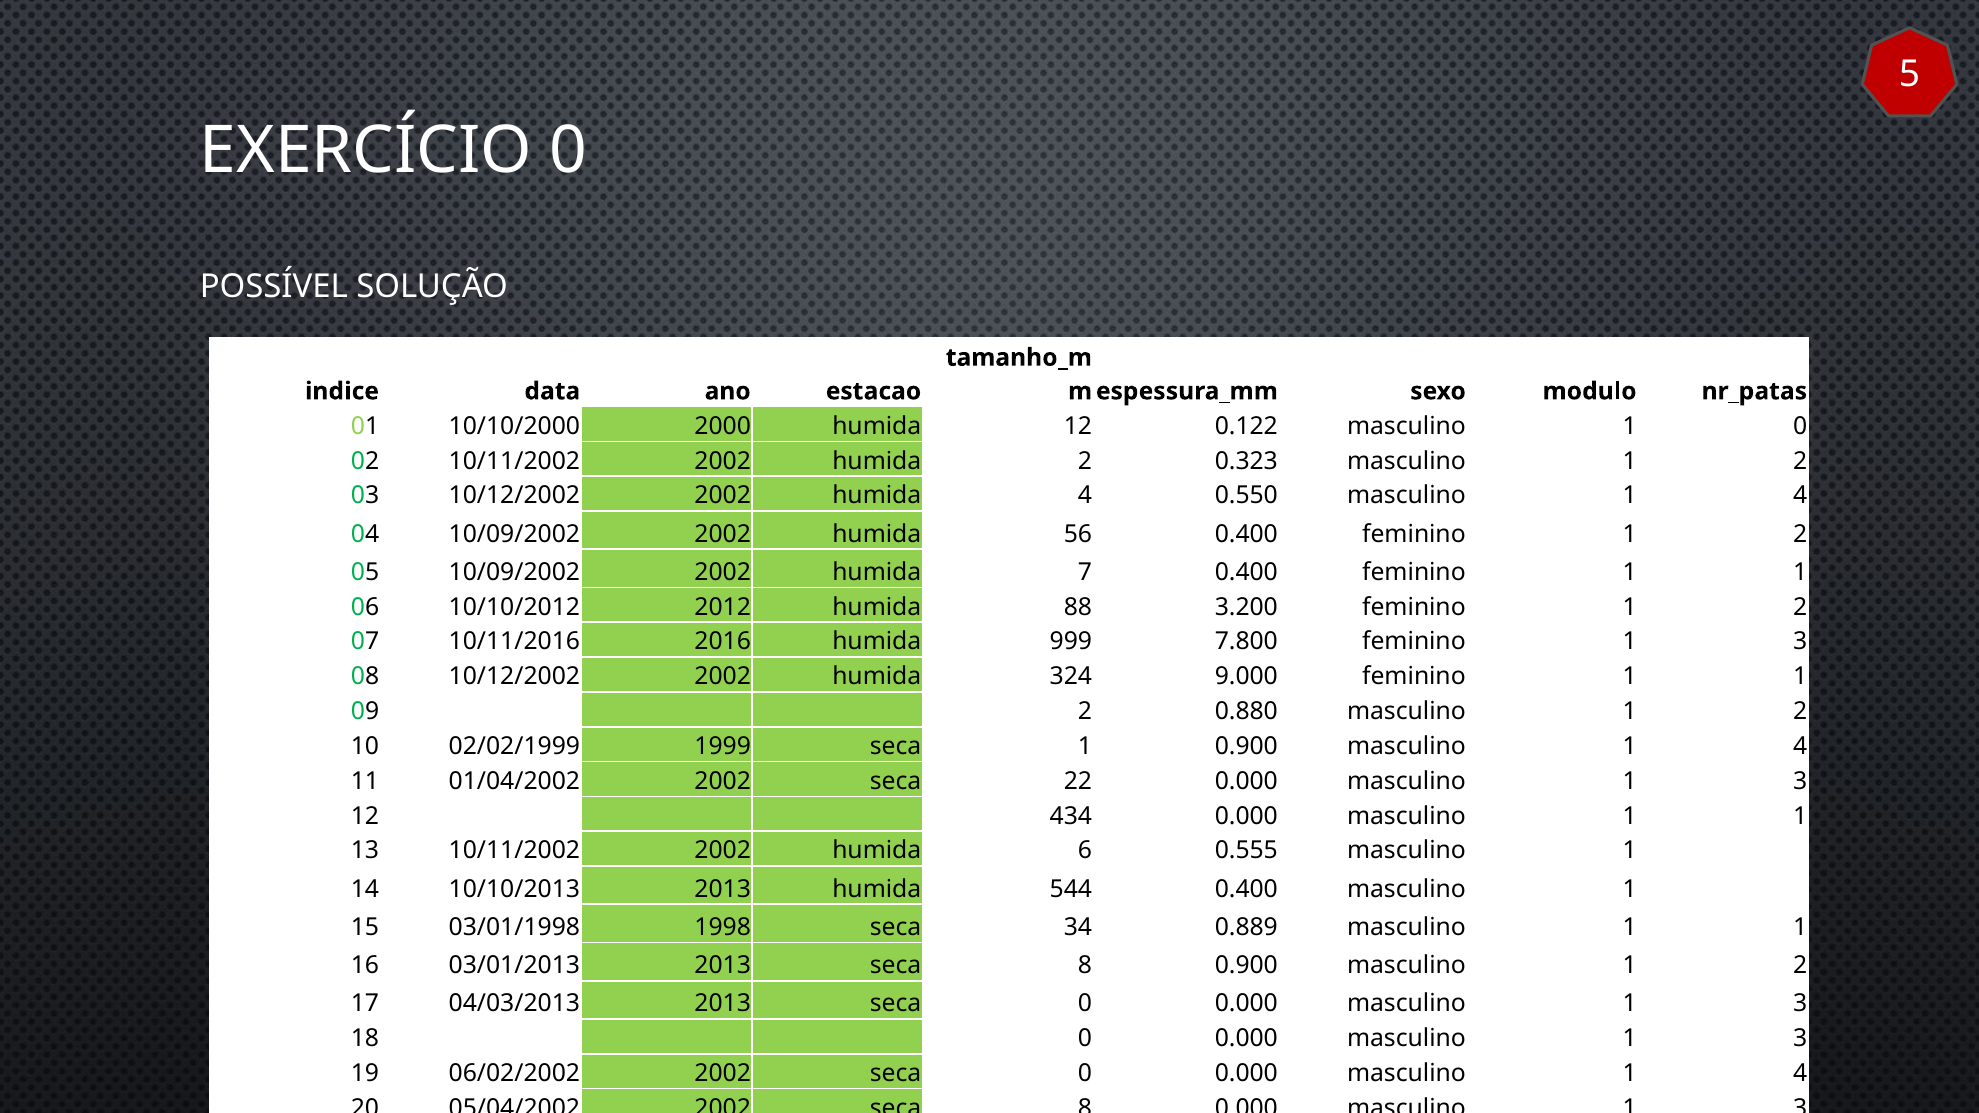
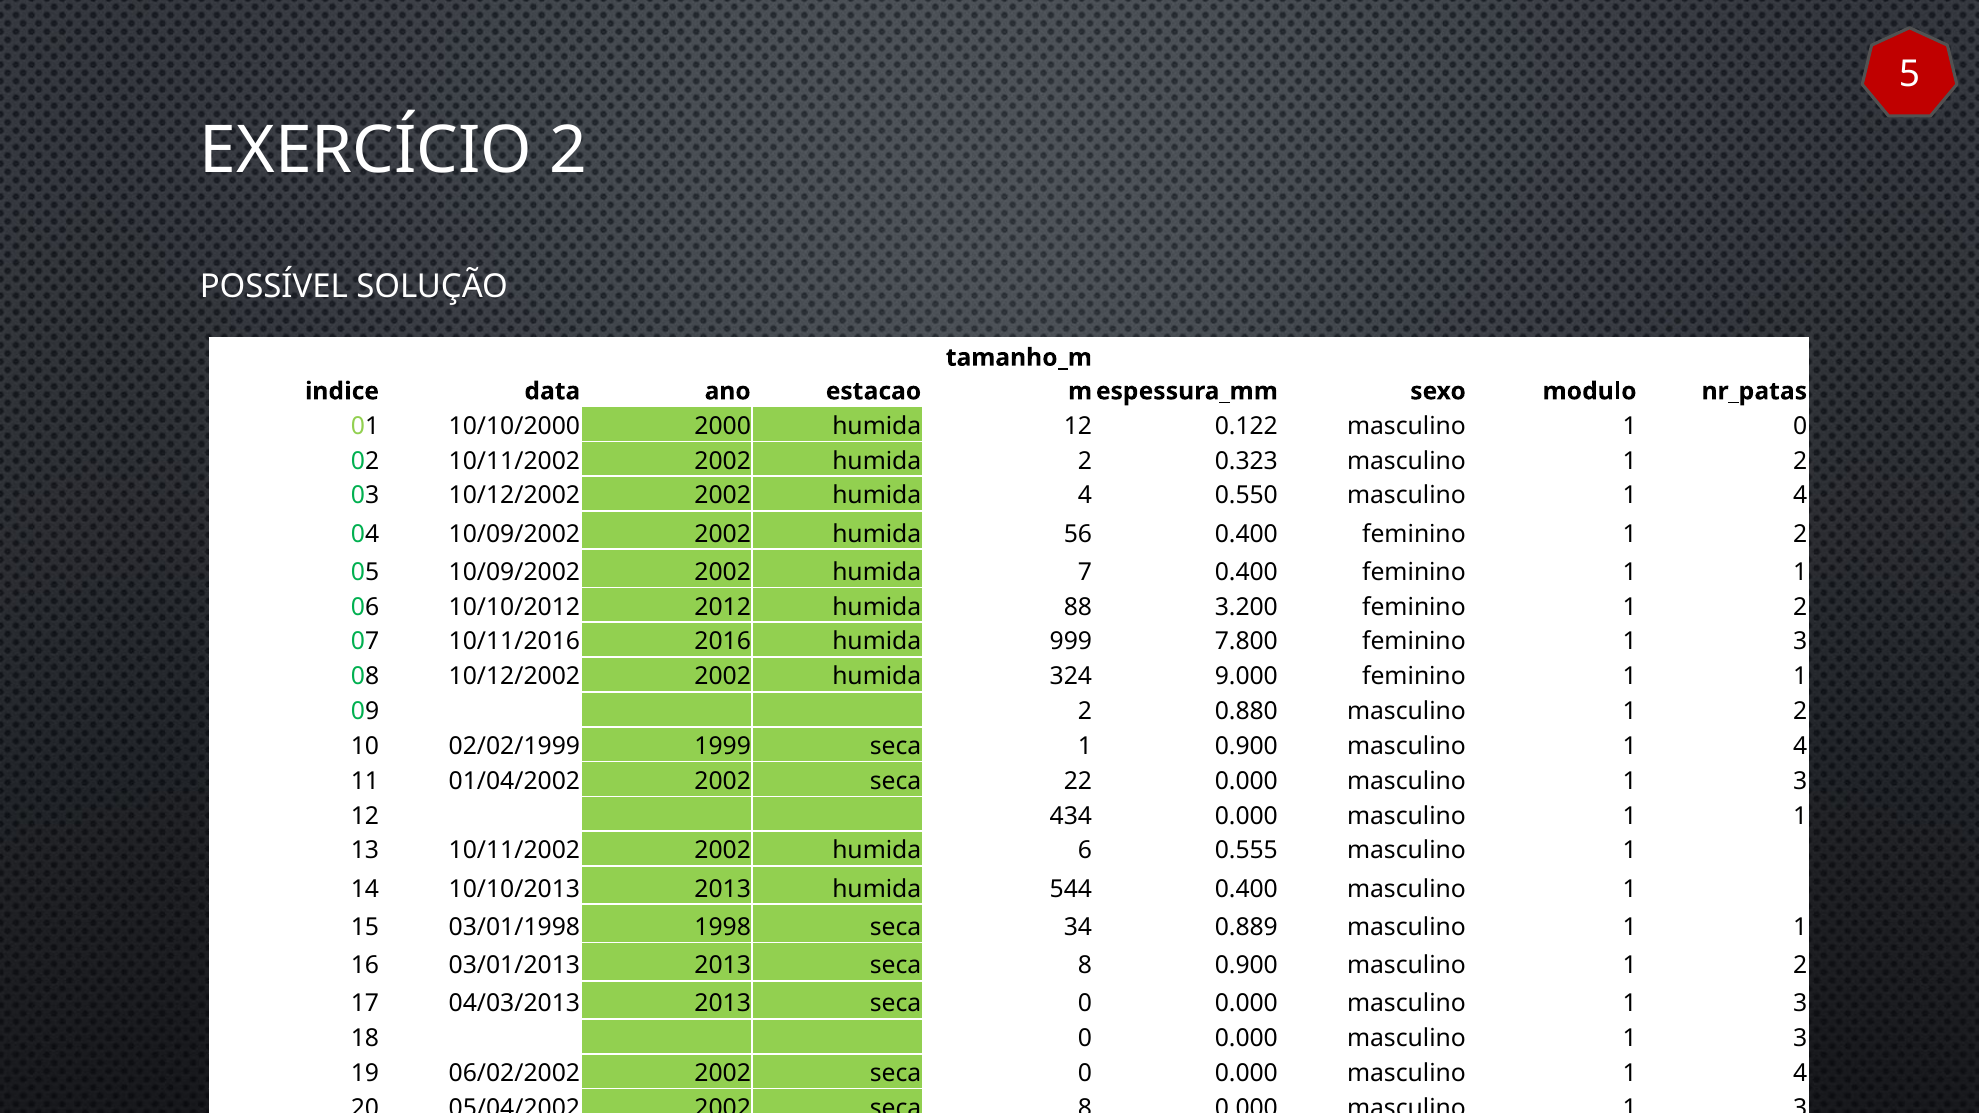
EXERCÍCIO 0: 0 -> 2 (568, 150)
